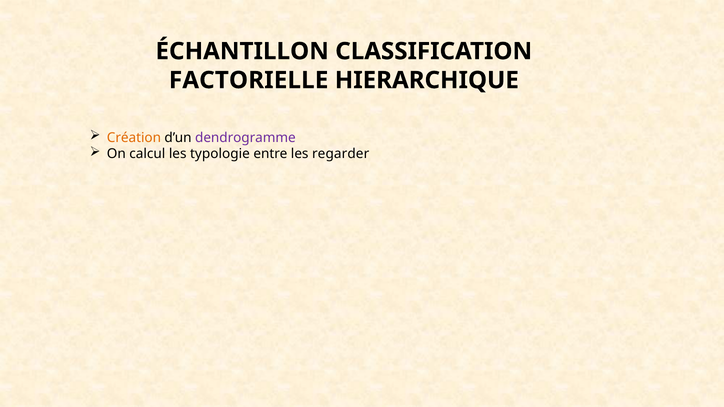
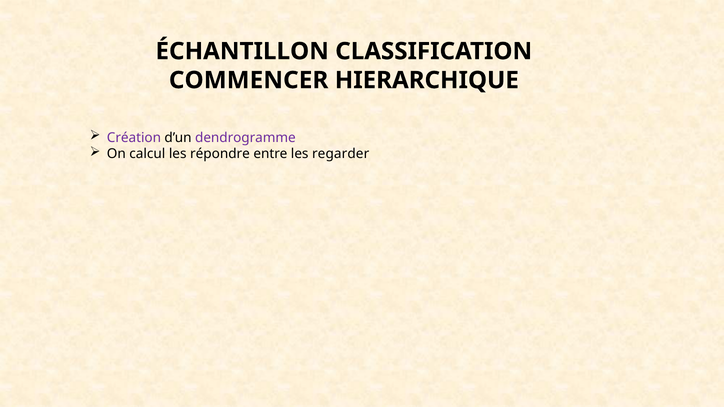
FACTORIELLE: FACTORIELLE -> COMMENCER (249, 80)
Création colour: orange -> purple (134, 138)
typologie: typologie -> répondre (220, 154)
